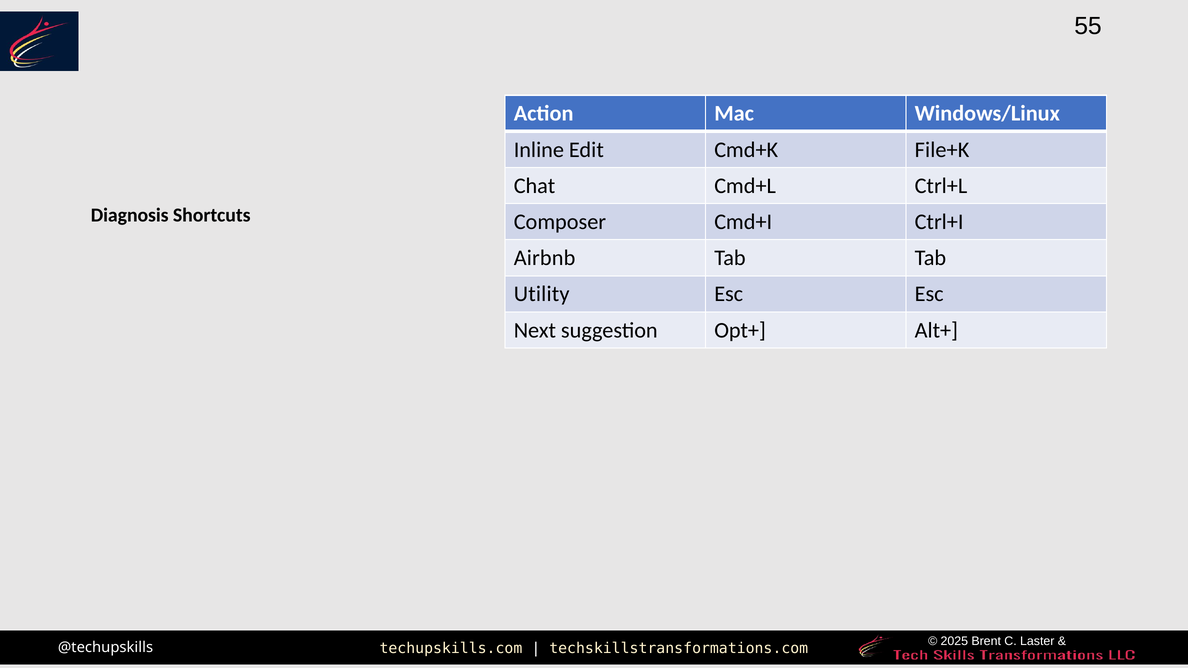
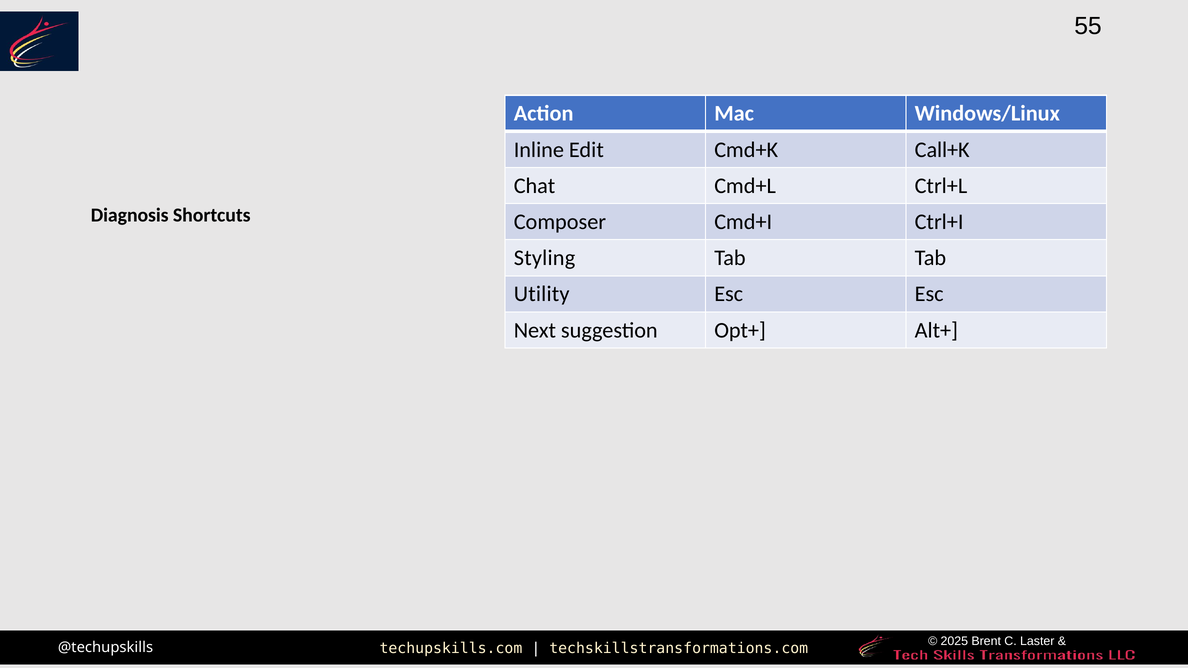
File+K: File+K -> Call+K (942, 150)
Airbnb: Airbnb -> Styling (545, 258)
